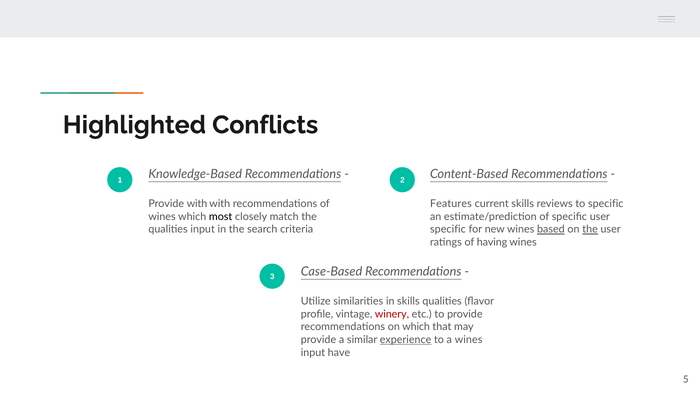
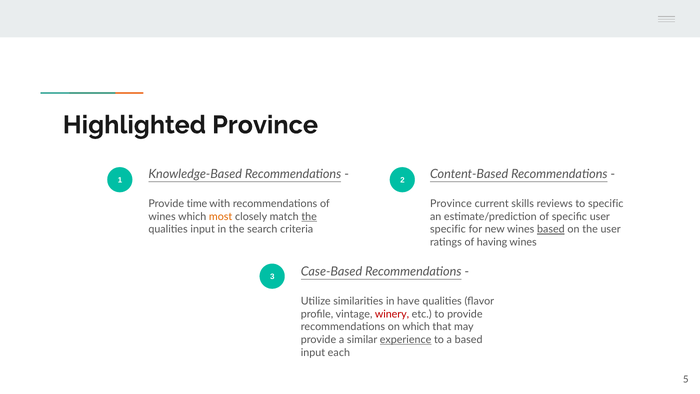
Highlighted Conflicts: Conflicts -> Province (265, 125)
Provide with: with -> time (197, 204)
Features: Features -> Province (451, 204)
most colour: black -> orange (221, 216)
the underline: none -> present (309, 216)
the underline: present -> none (590, 229)
in skills: skills -> have (408, 301)
a wines: wines -> based (469, 340)
have: have -> each (339, 352)
